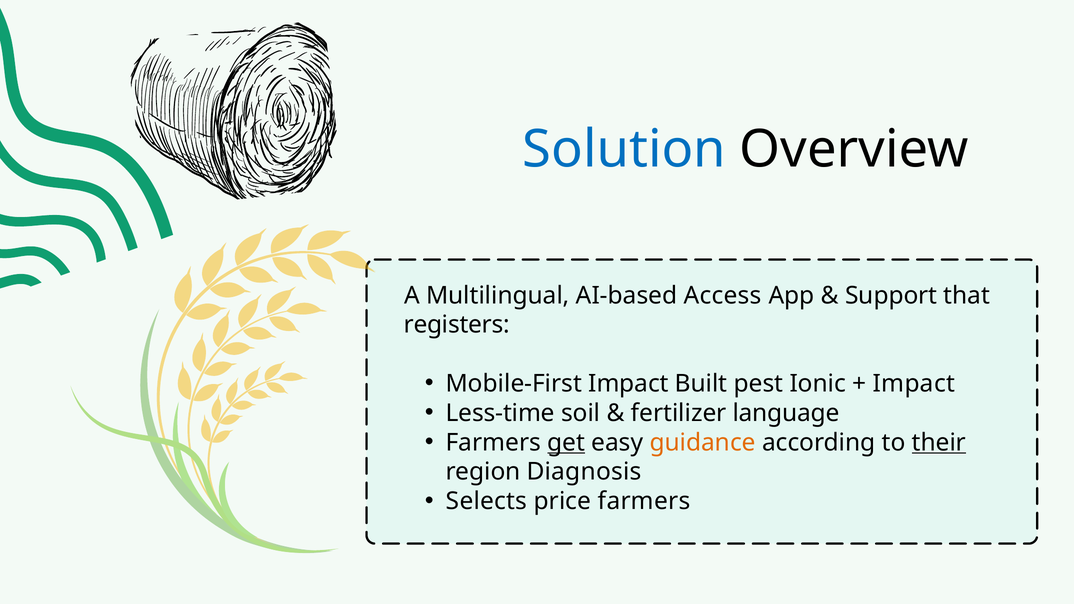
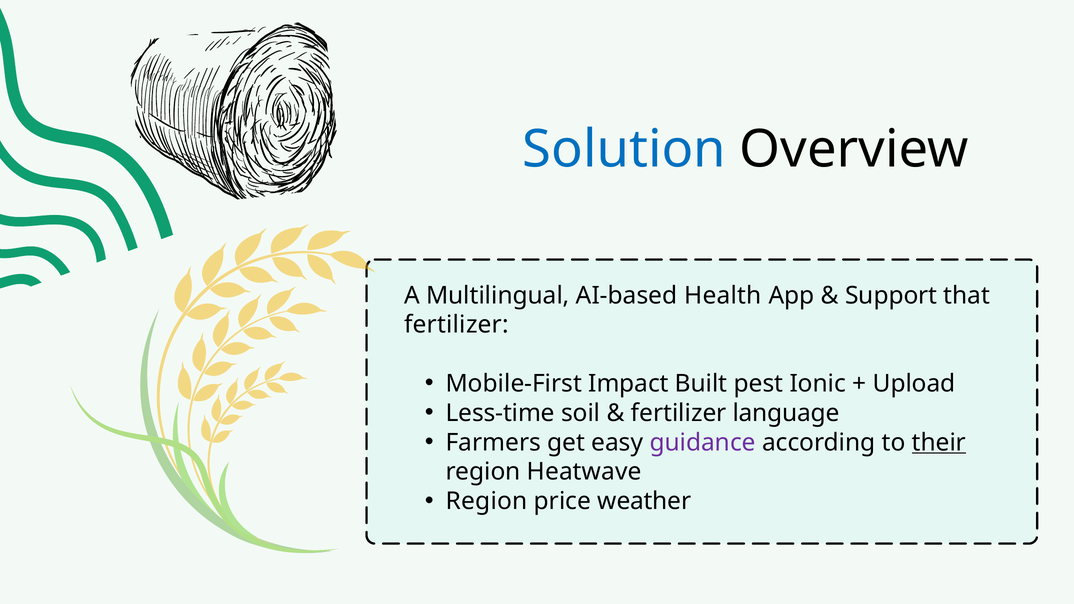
Access: Access -> Health (723, 295)
registers: registers -> fertilizer (456, 325)
Impact: Impact -> Upload (914, 384)
get underline: present -> none (566, 443)
guidance colour: orange -> purple (703, 443)
Diagnosis: Diagnosis -> Heatwave (584, 472)
Selects: Selects -> Region (487, 501)
price farmers: farmers -> weather (644, 501)
